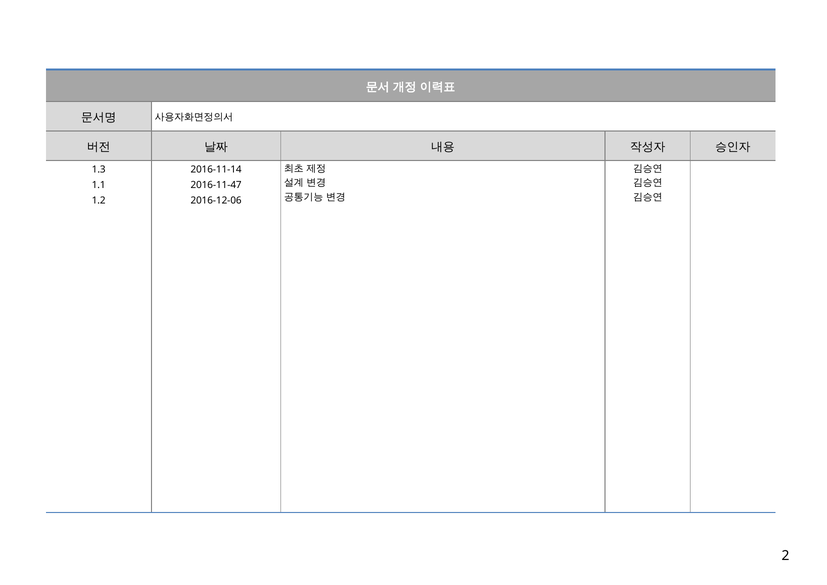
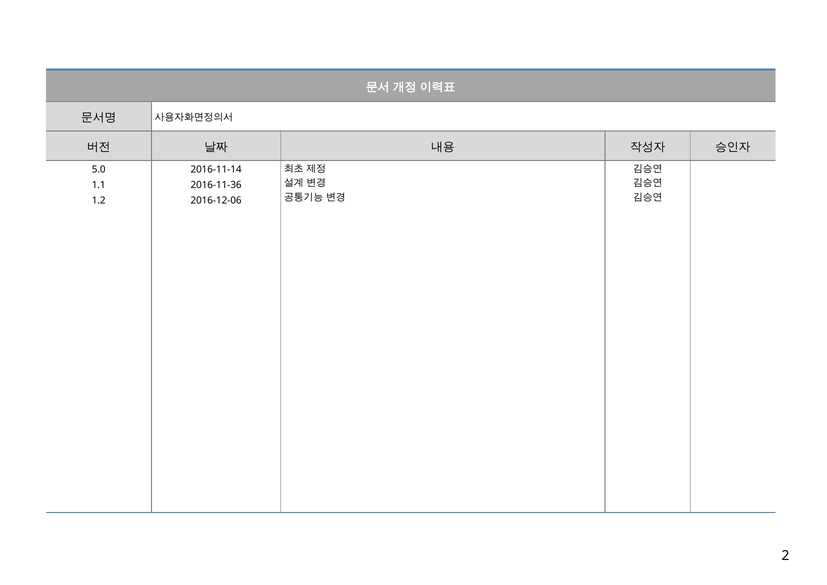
1.3: 1.3 -> 5.0 (99, 170)
2016-11-47: 2016-11-47 -> 2016-11-36 (216, 185)
